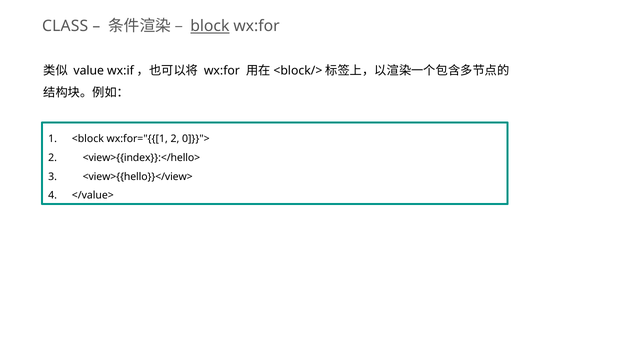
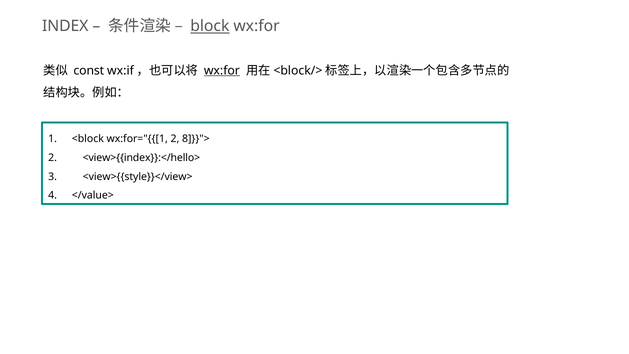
CLASS: CLASS -> INDEX (65, 26)
value: value -> const (89, 70)
wx:for underline: none -> present (222, 70)
0]}}">: 0]}}"> -> 8]}}"> (196, 139)
<view>{{hello}}</view>: <view>{{hello}}</view> -> <view>{{style}}</view> (138, 177)
